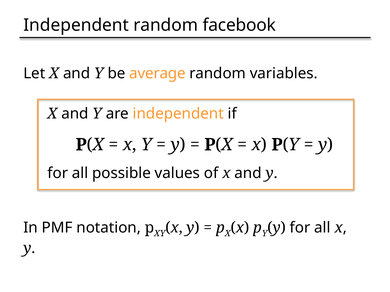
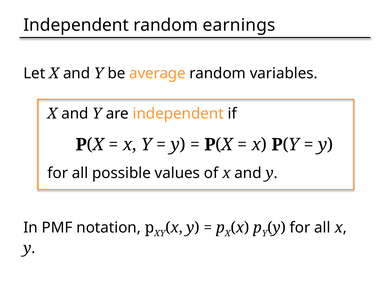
facebook: facebook -> earnings (239, 25)
